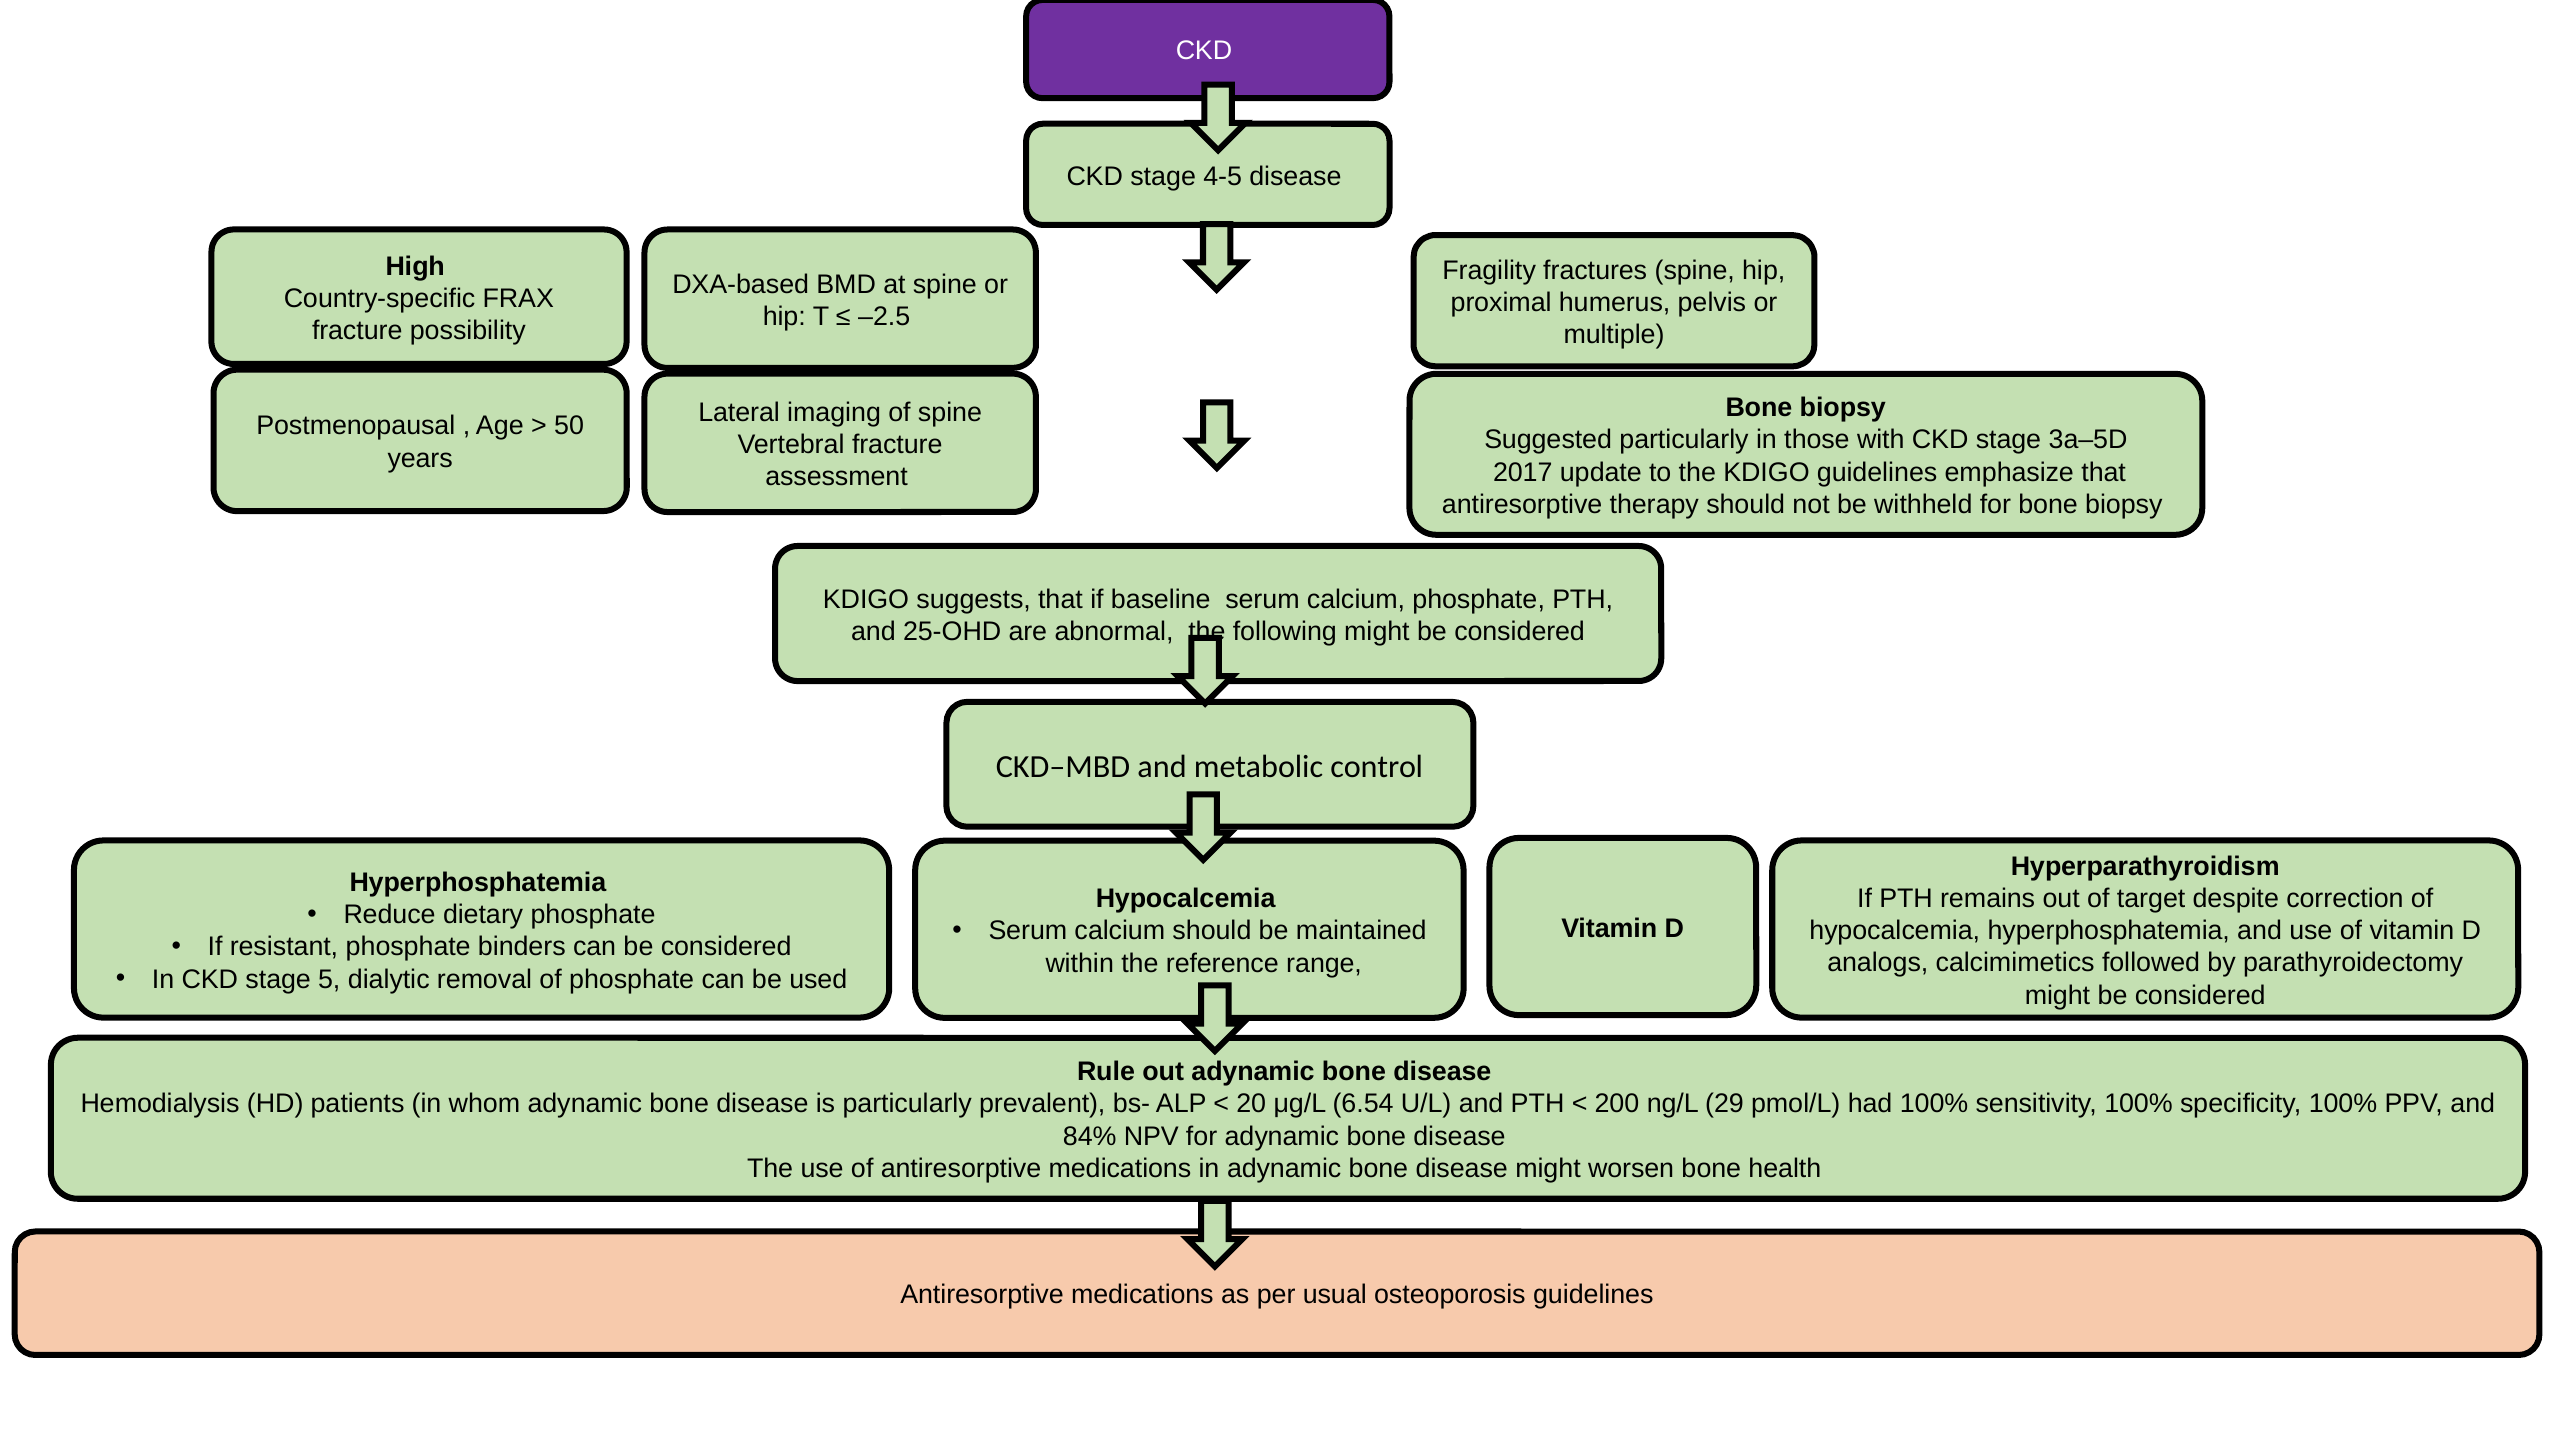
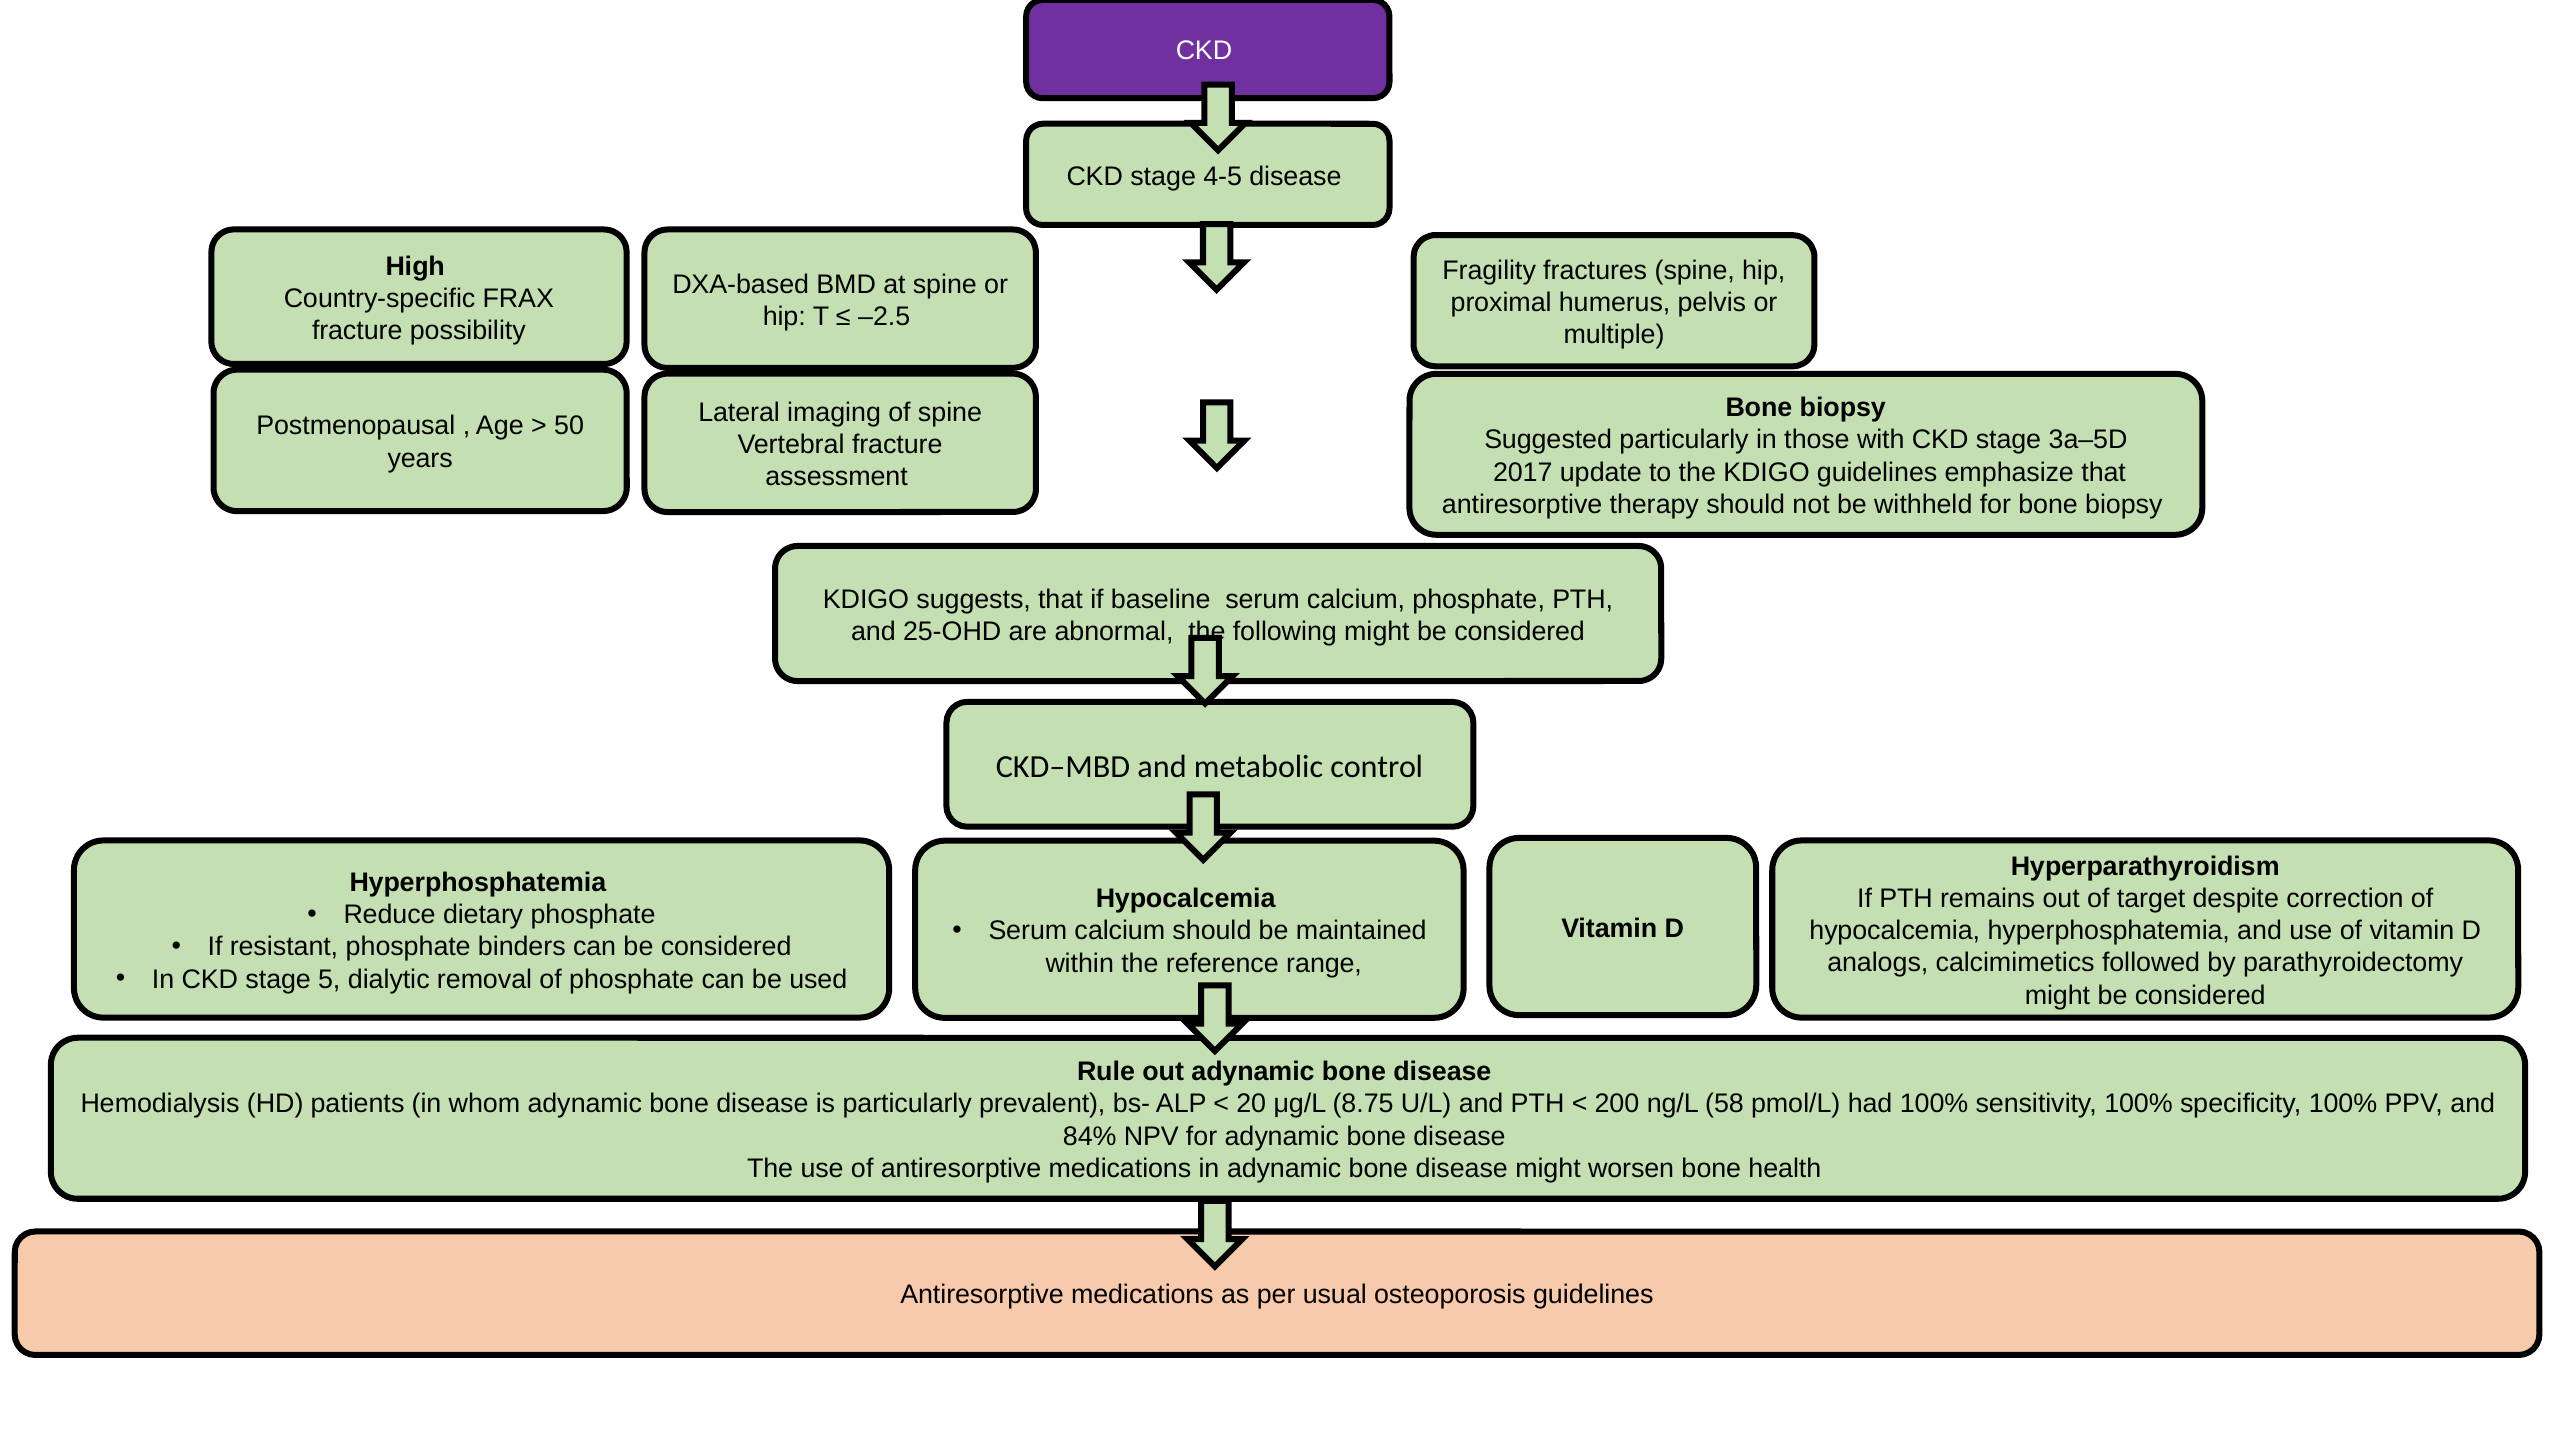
6.54: 6.54 -> 8.75 (1363, 1104)
29: 29 -> 58 (1724, 1104)
